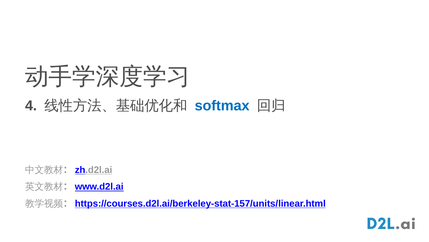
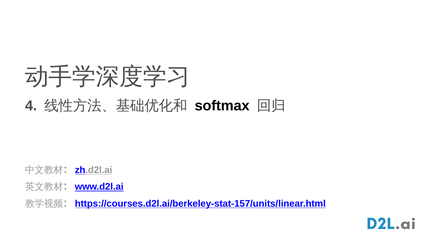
softmax colour: blue -> black (222, 106)
